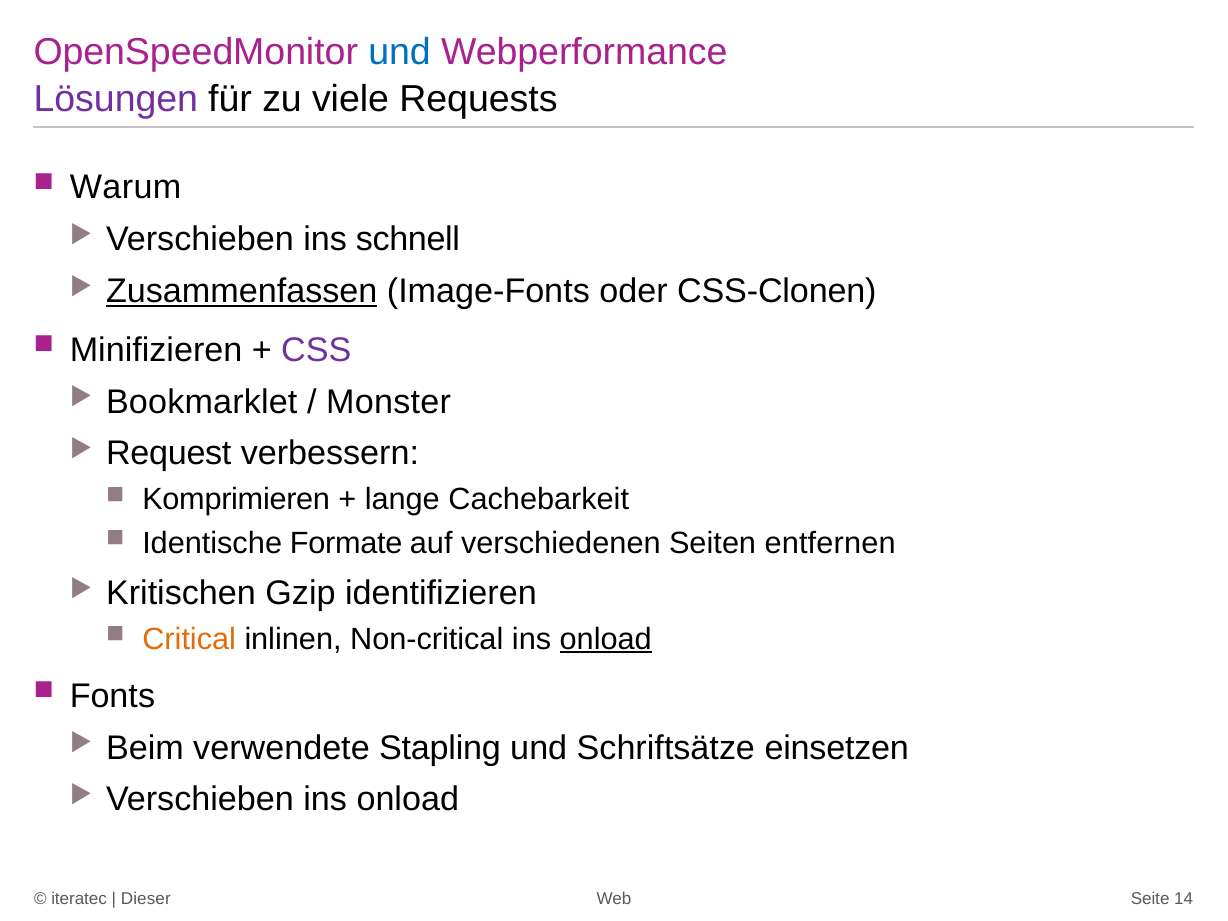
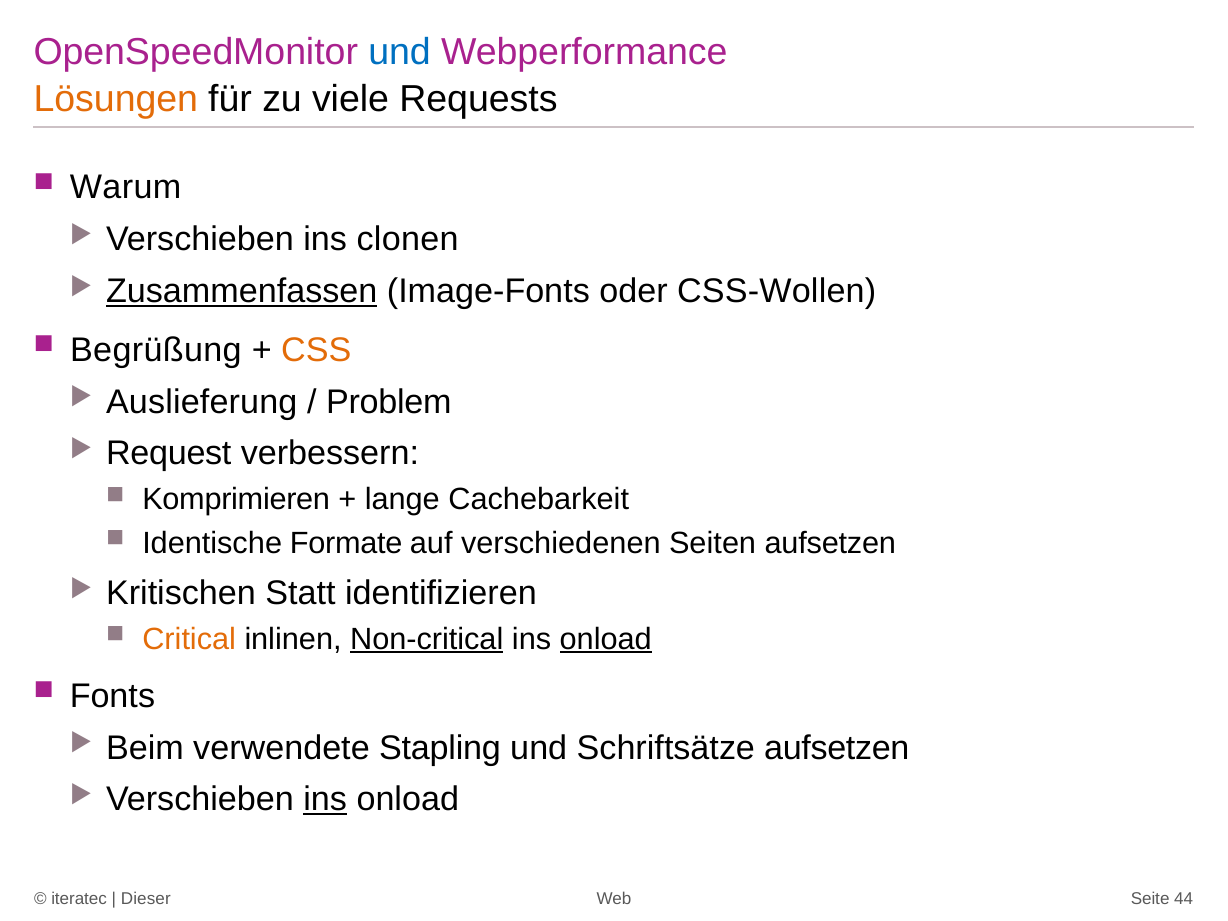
Lösungen colour: purple -> orange (116, 99)
schnell: schnell -> clonen (408, 240)
CSS-Clonen: CSS-Clonen -> CSS-Wollen (777, 291)
Minifizieren: Minifizieren -> Begrüßung (156, 350)
CSS colour: purple -> orange (316, 350)
Bookmarklet: Bookmarklet -> Auslieferung (202, 402)
Monster: Monster -> Problem (389, 402)
Seiten entfernen: entfernen -> aufsetzen (830, 543)
Gzip: Gzip -> Statt (300, 593)
Non-critical underline: none -> present (427, 639)
Schriftsätze einsetzen: einsetzen -> aufsetzen (837, 748)
ins underline: none -> present (325, 800)
14: 14 -> 44 (1184, 899)
